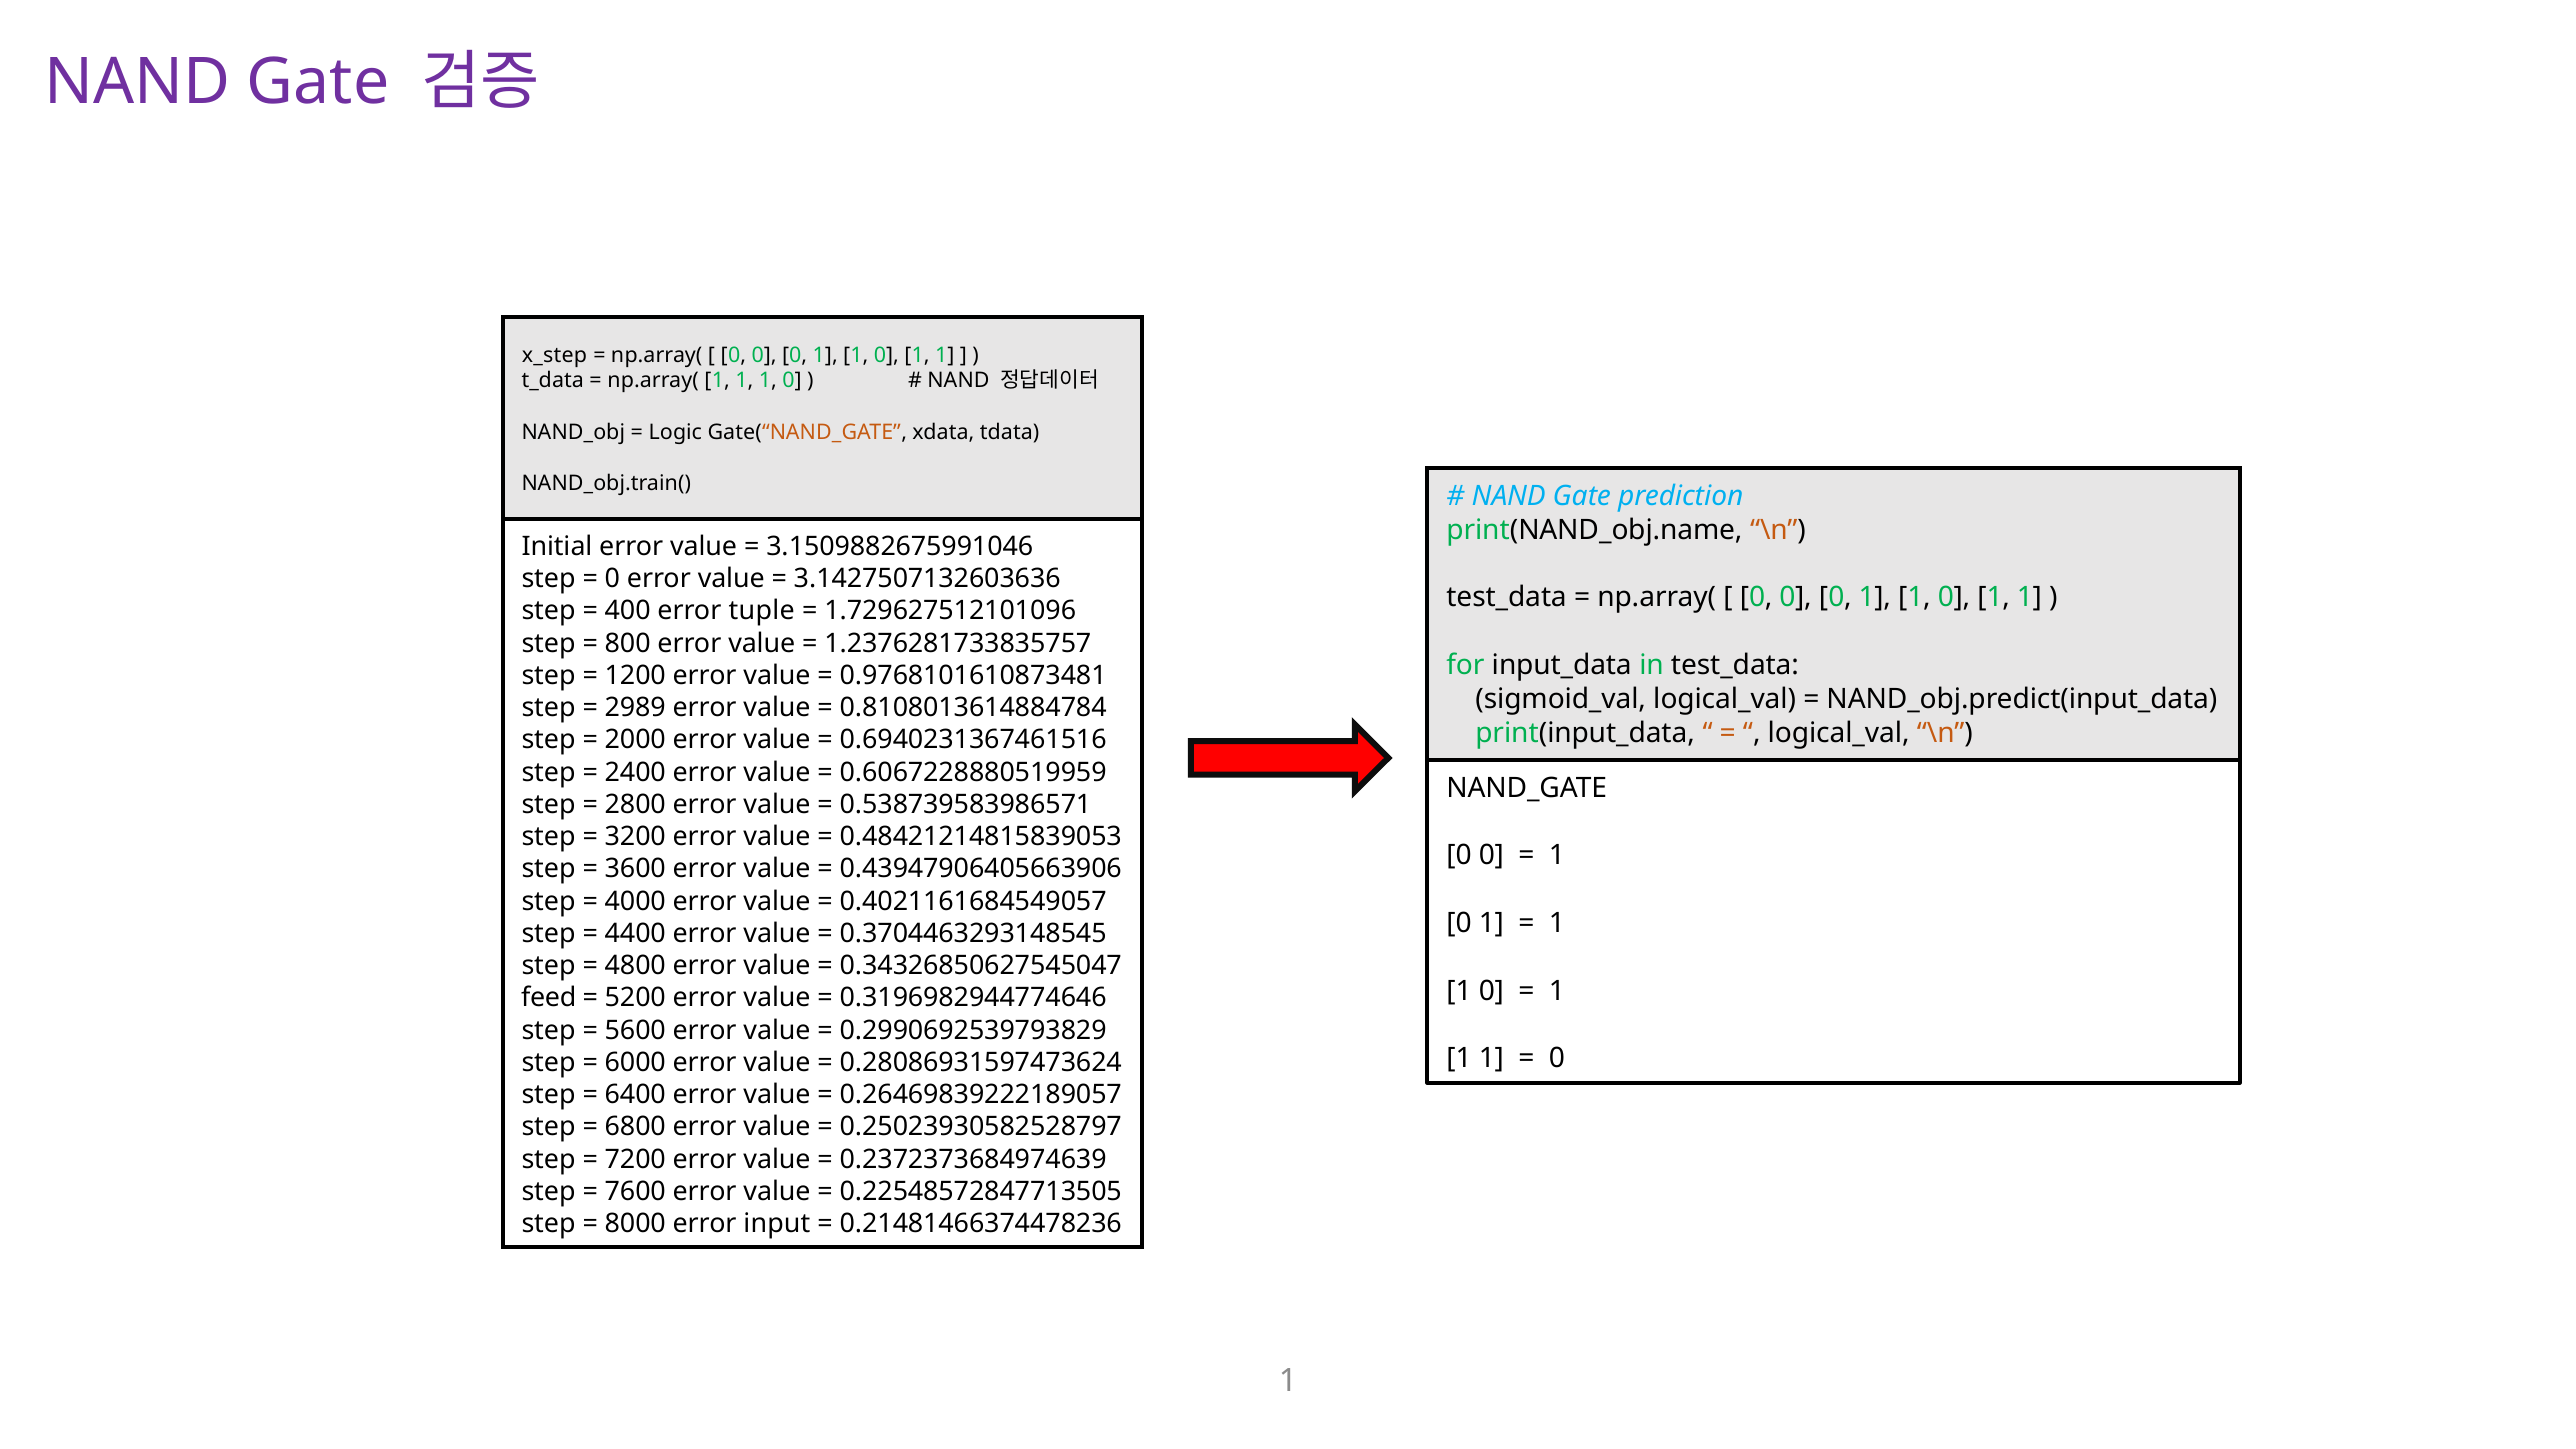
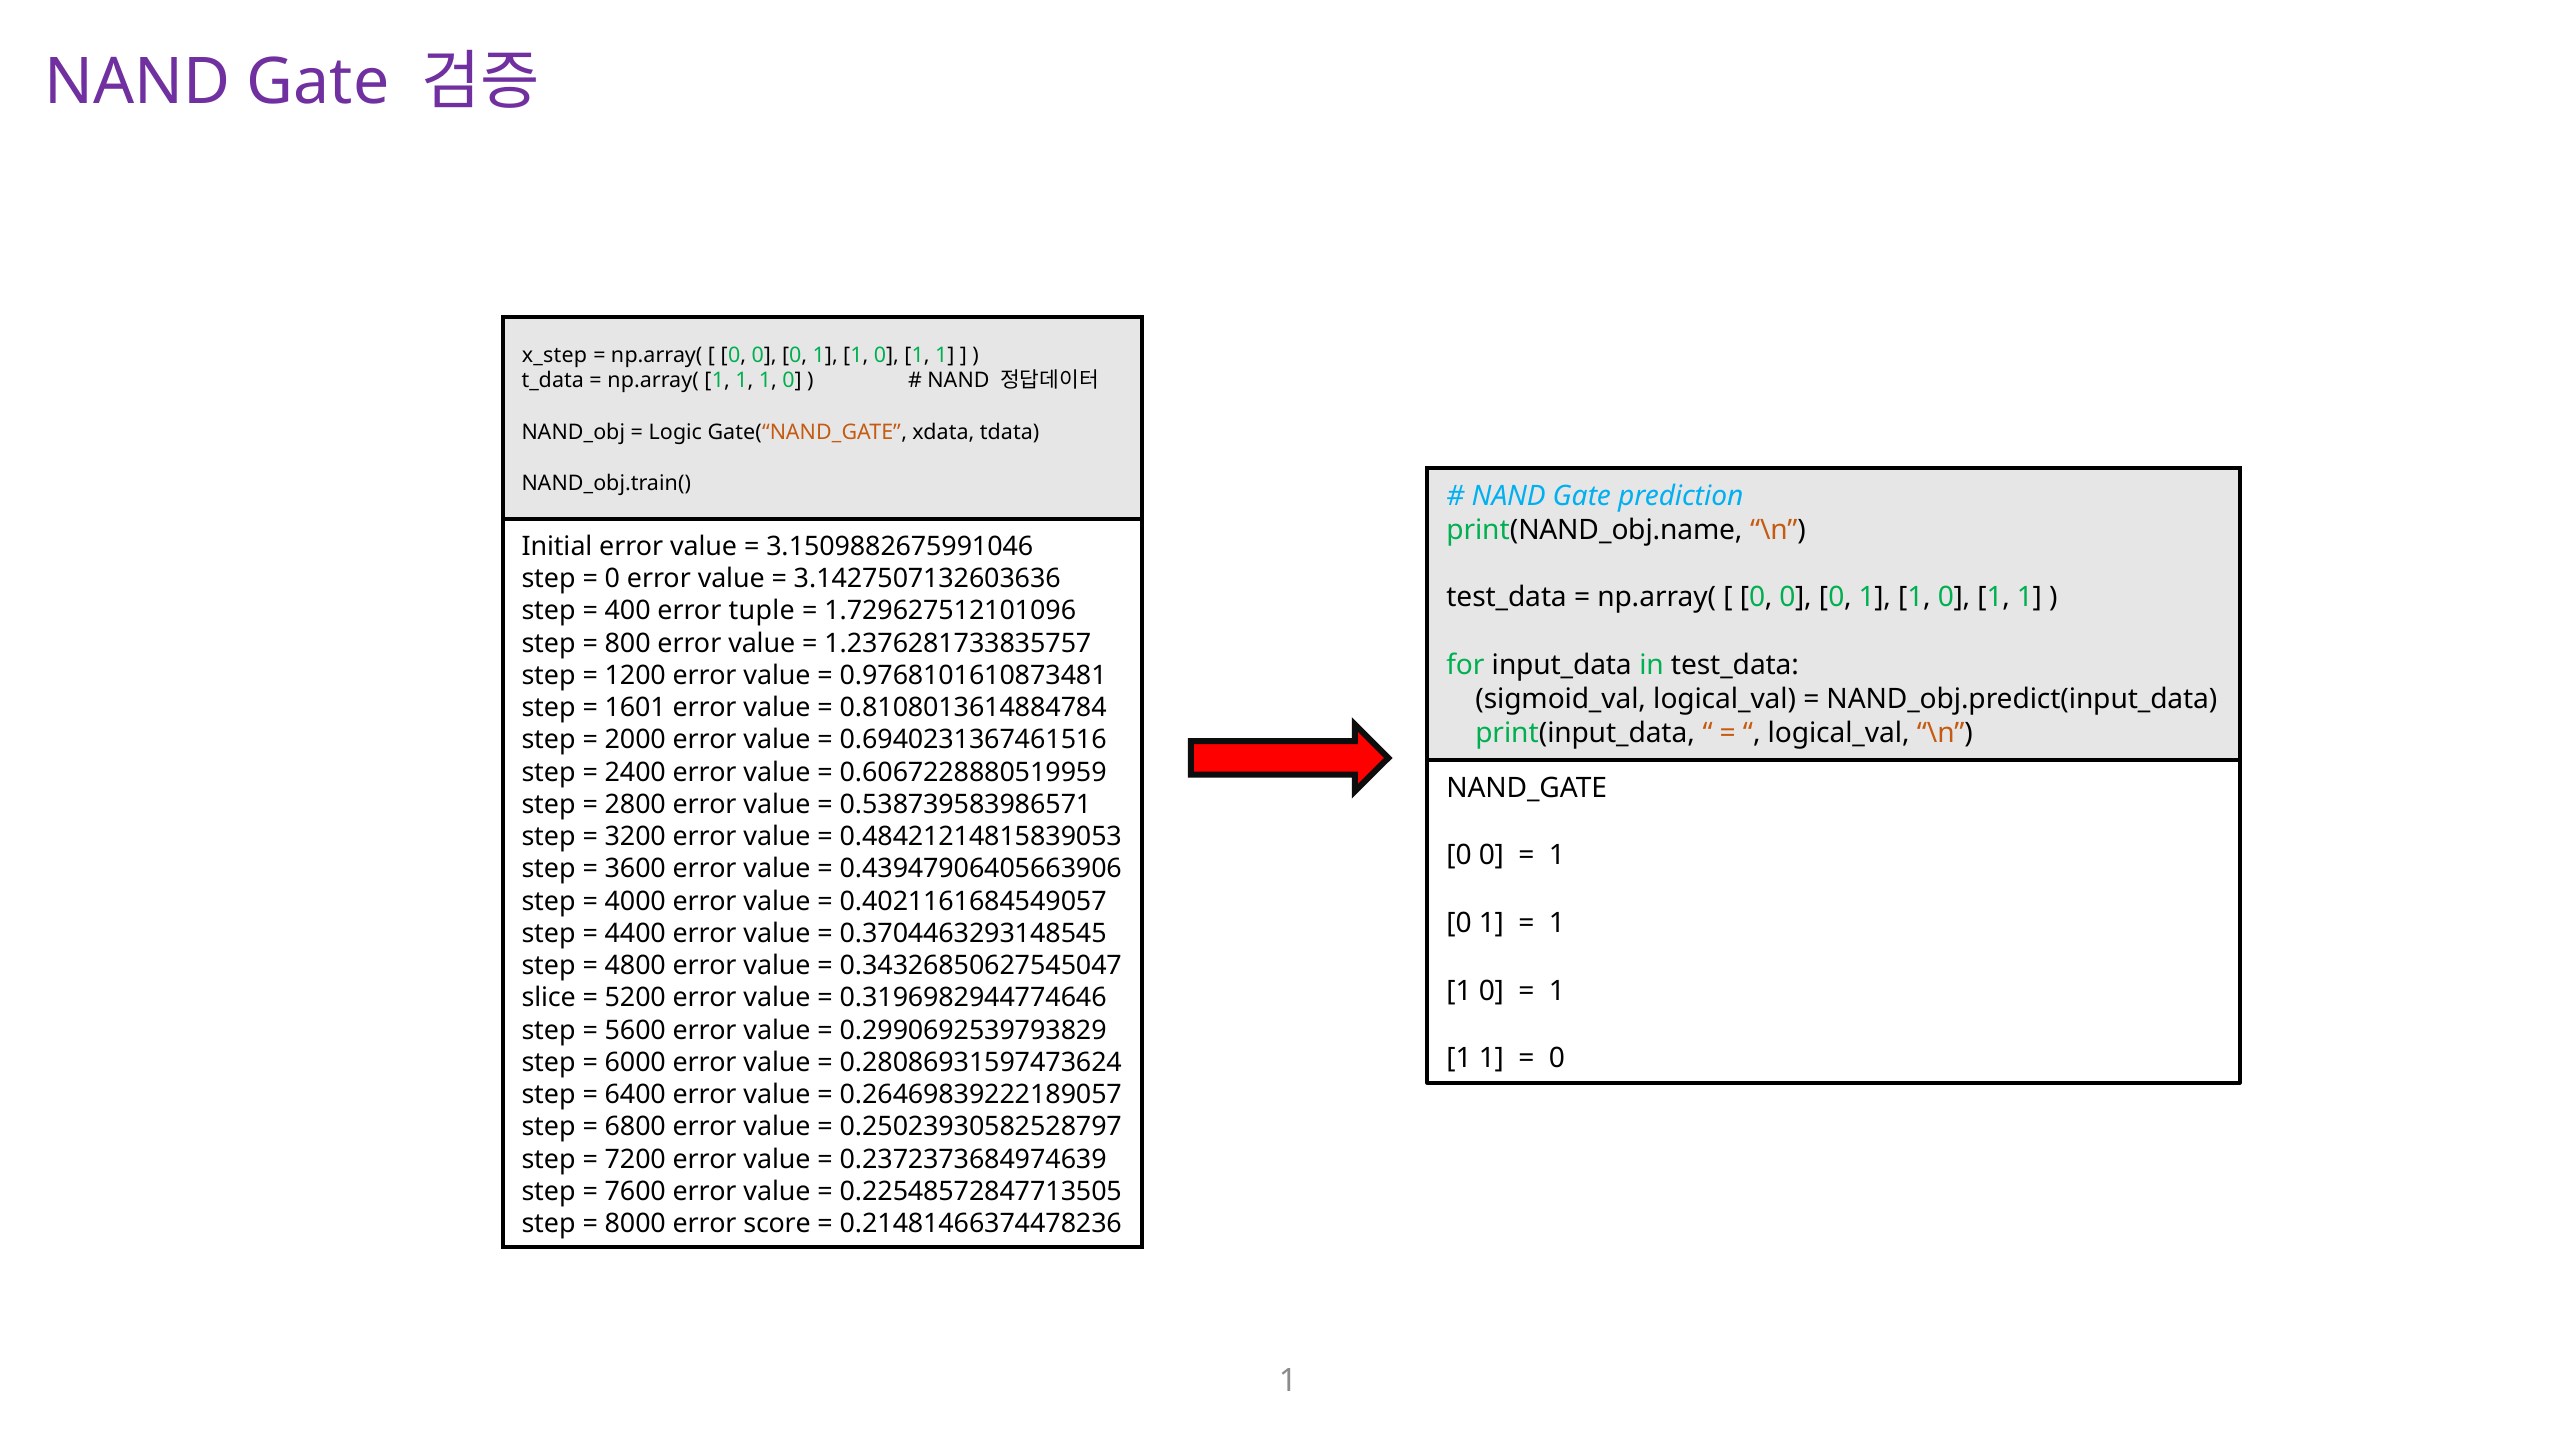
2989: 2989 -> 1601 (635, 708)
feed: feed -> slice (549, 998)
input: input -> score (777, 1224)
